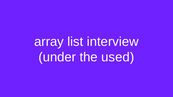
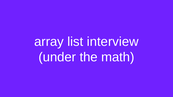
used: used -> math (118, 57)
